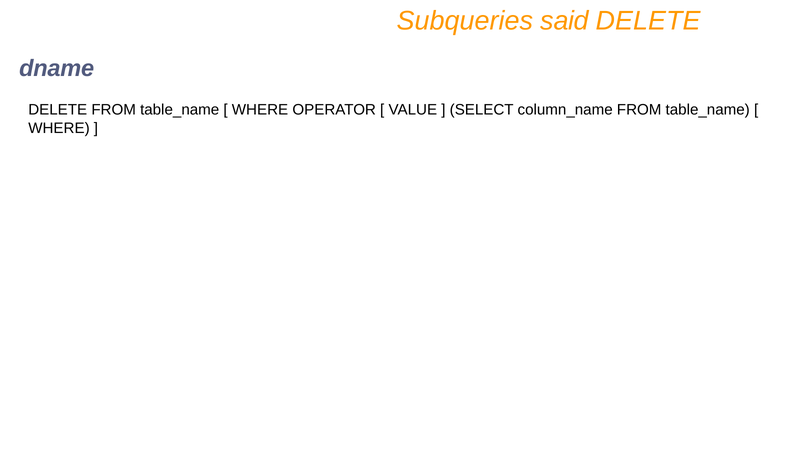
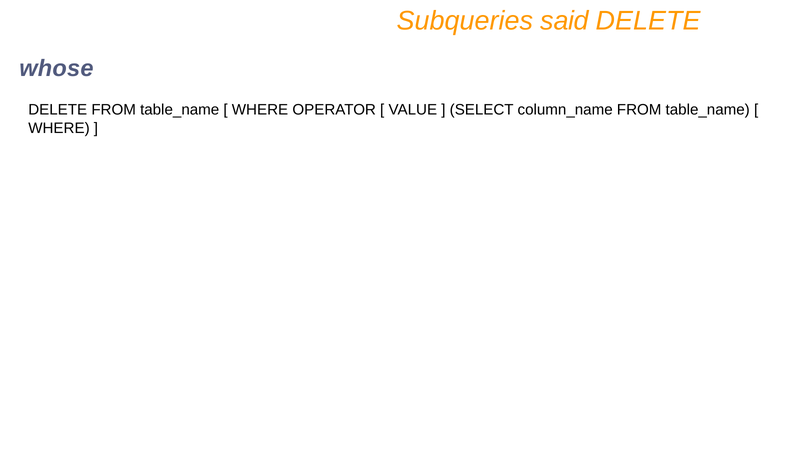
dname: dname -> whose (56, 68)
